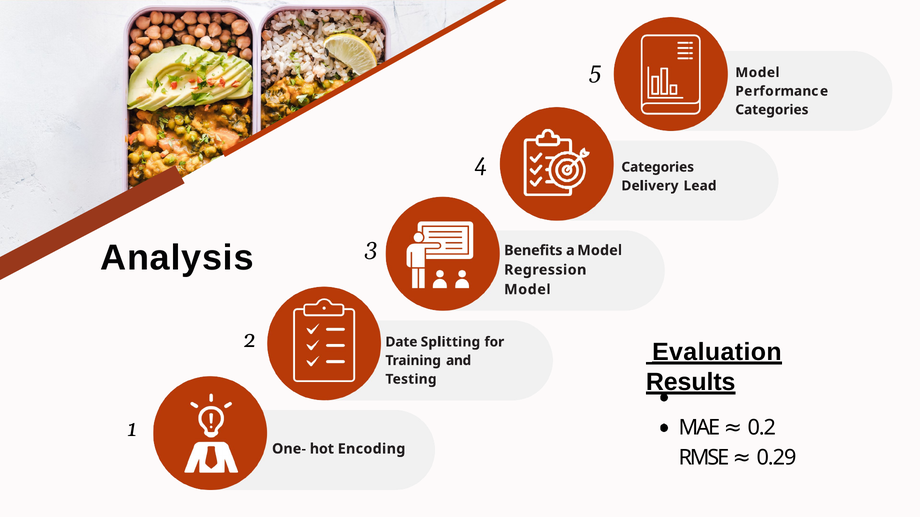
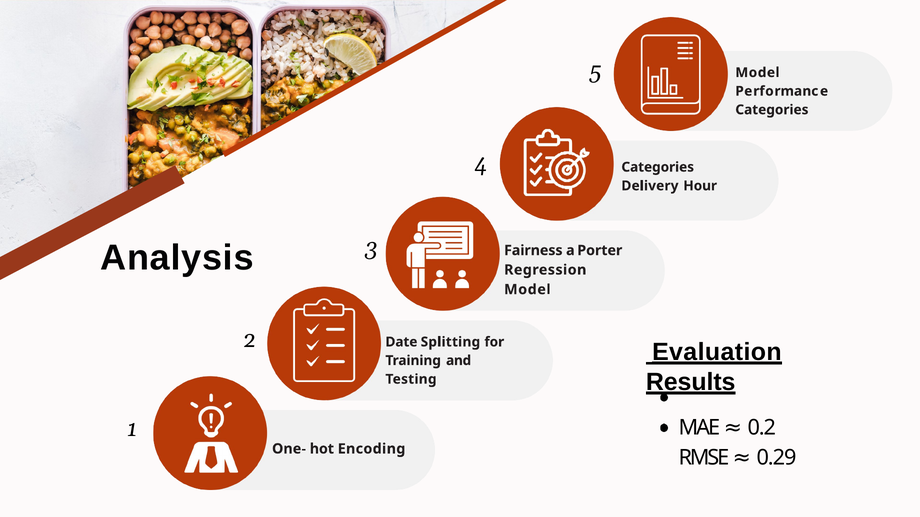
Lead: Lead -> Hour (700, 186)
Benefits: Benefits -> Fairness (533, 251)
a Model: Model -> Porter (600, 251)
